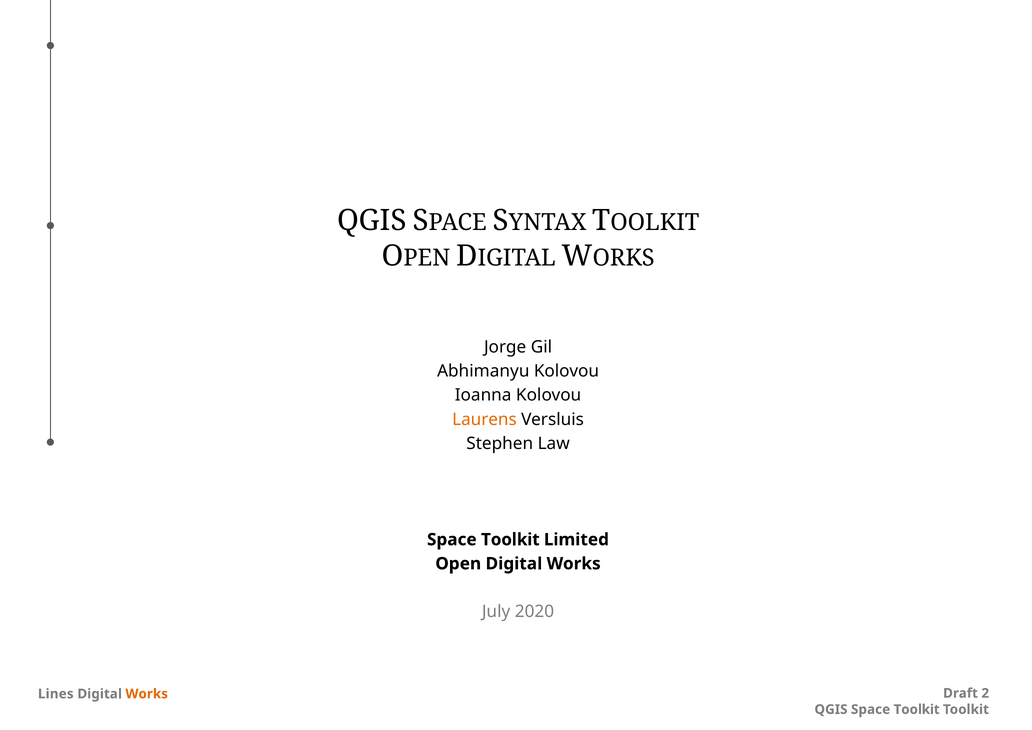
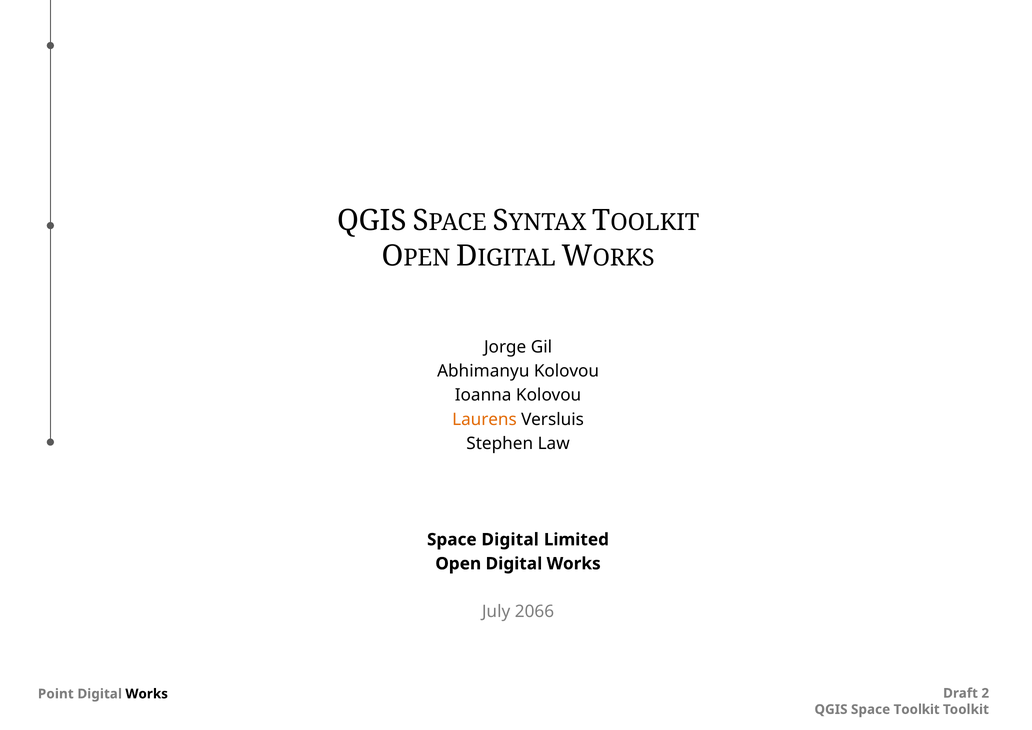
Toolkit: Toolkit -> Digital (510, 539)
2020: 2020 -> 2066 (534, 612)
Lines: Lines -> Point (56, 694)
Works colour: orange -> black (147, 694)
